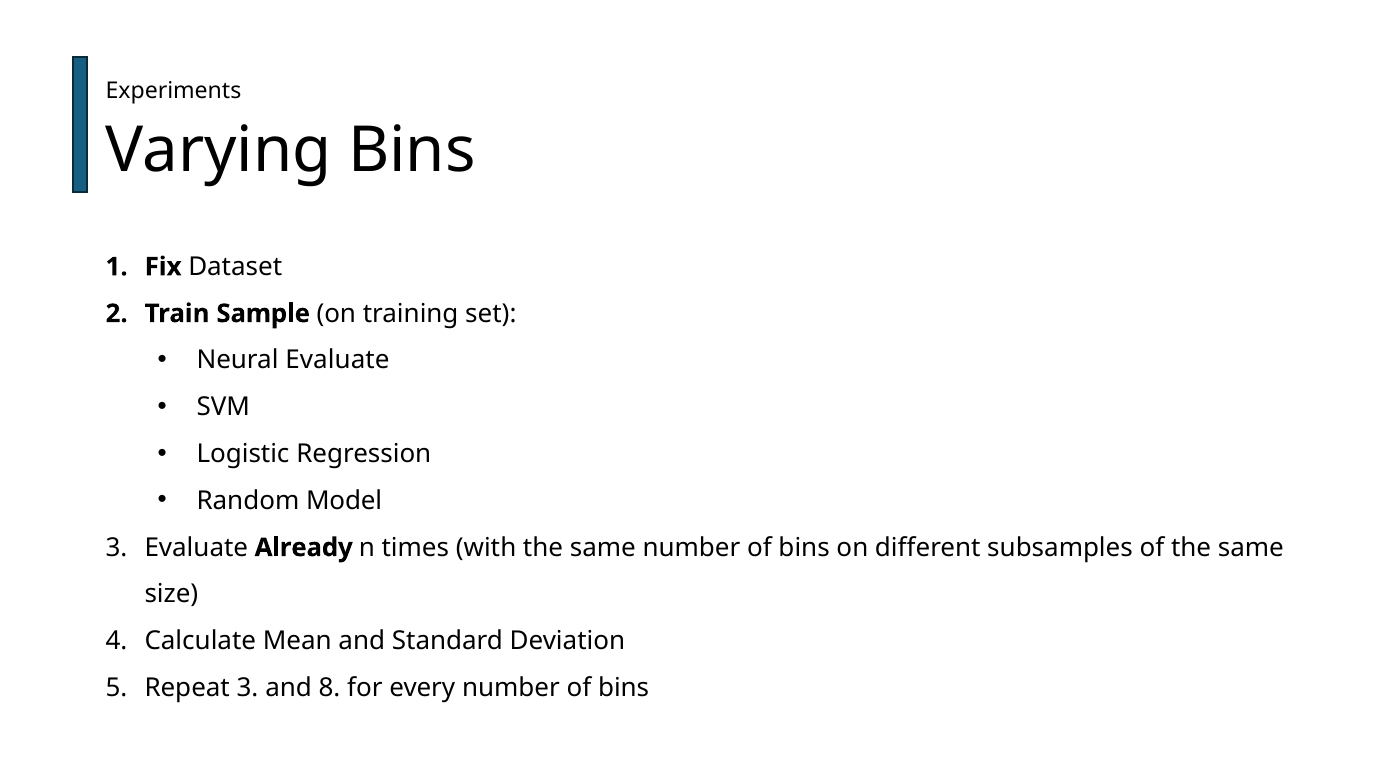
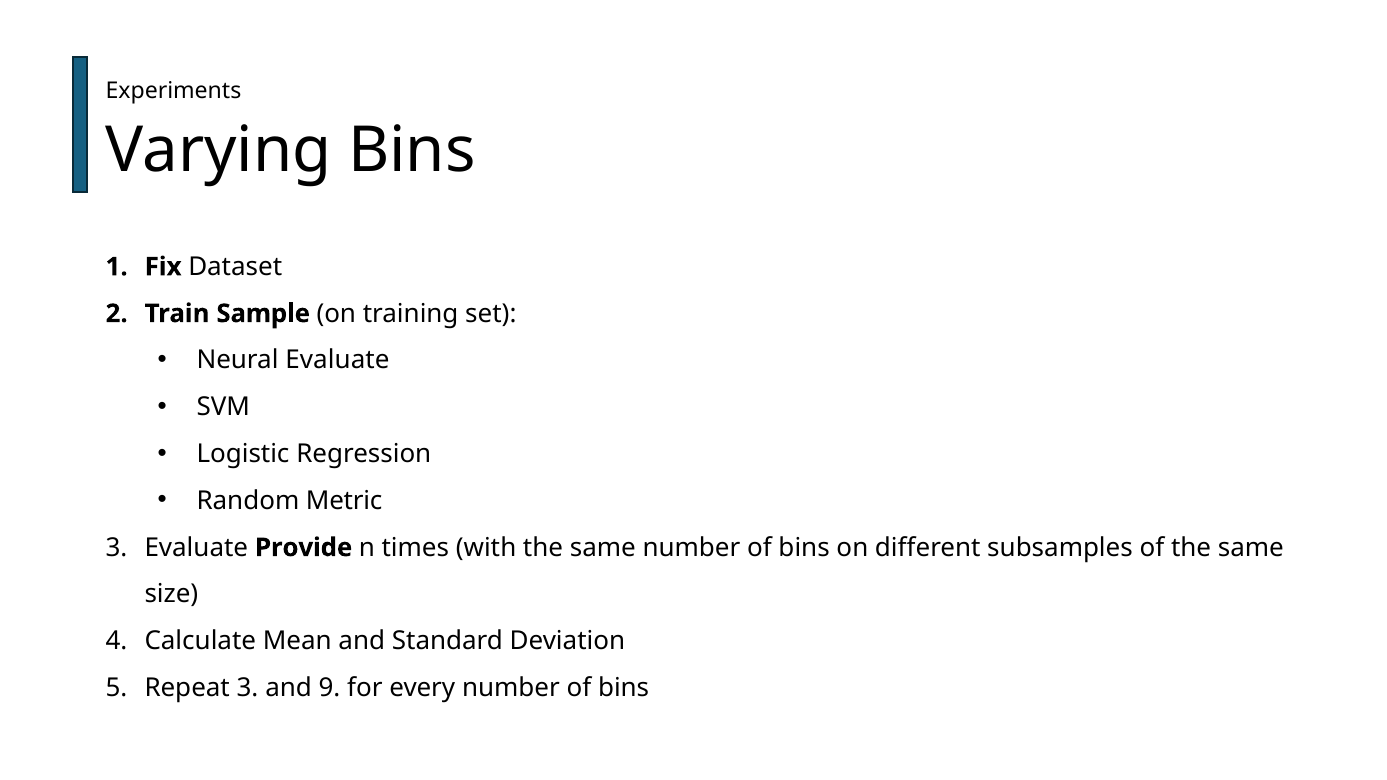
Model: Model -> Metric (344, 501)
Already: Already -> Provide (304, 548)
8: 8 -> 9 (330, 688)
